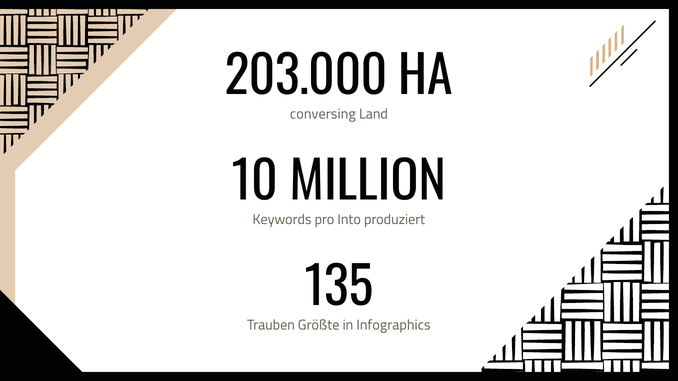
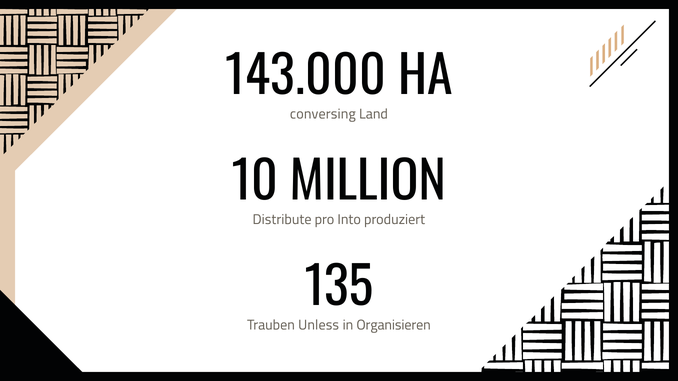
203.000: 203.000 -> 143.000 (306, 77)
Keywords: Keywords -> Distribute (282, 220)
Größte: Größte -> Unless (319, 325)
Infographics: Infographics -> Organisieren (394, 325)
